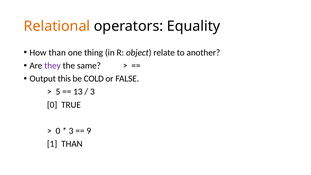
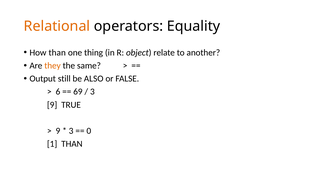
they colour: purple -> orange (53, 66)
this: this -> still (64, 79)
COLD: COLD -> ALSO (94, 79)
5: 5 -> 6 (58, 92)
13: 13 -> 69 (78, 92)
0: 0 -> 9 (52, 105)
0: 0 -> 9 (58, 131)
9: 9 -> 0 (89, 131)
